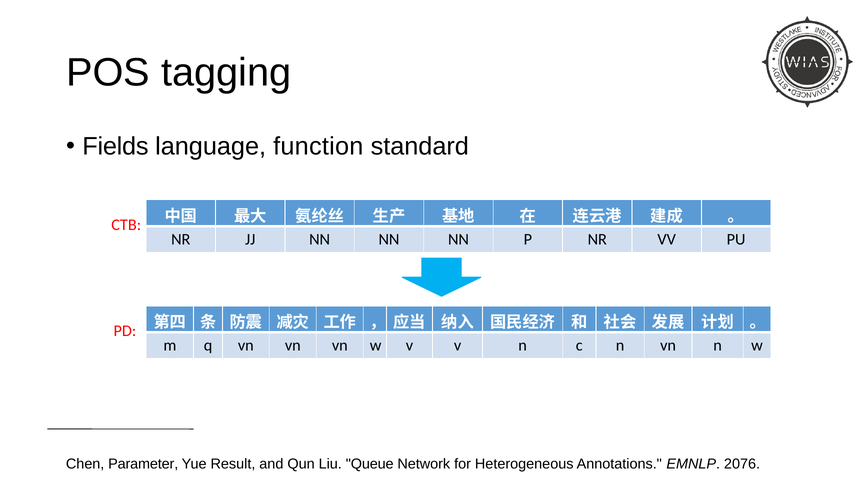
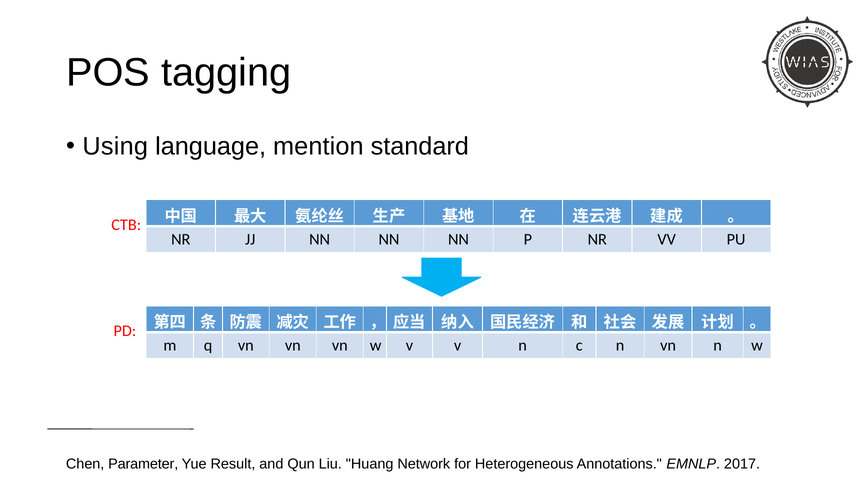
Fields: Fields -> Using (115, 147)
function: function -> mention (318, 147)
Queue: Queue -> Huang (370, 464)
2076: 2076 -> 2017 (742, 464)
